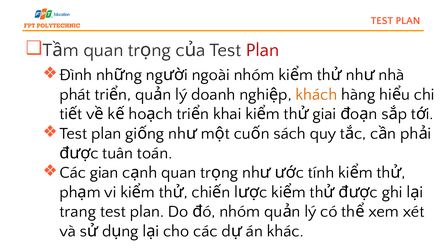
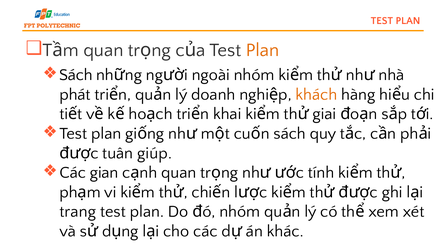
Plan colour: red -> orange (262, 50)
Đình: Đình -> Sách (76, 75)
toán: toán -> giúp (155, 153)
